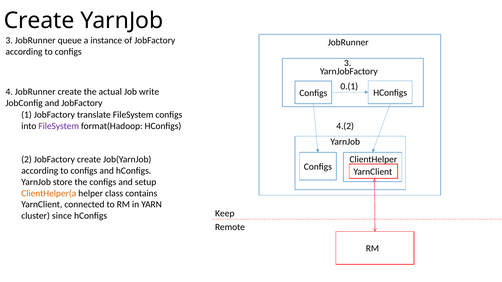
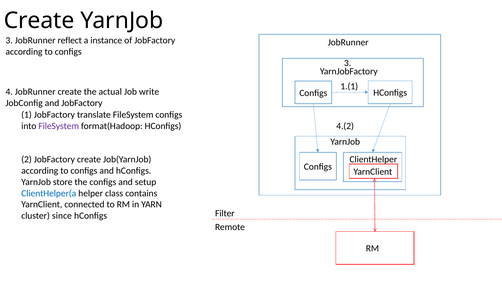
queue: queue -> reflect (70, 40)
0.(1: 0.(1 -> 1.(1 (349, 86)
ClientHelper(a colour: orange -> blue (49, 194)
Keep: Keep -> Filter (225, 214)
